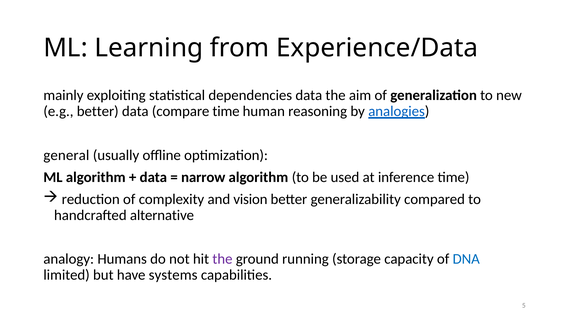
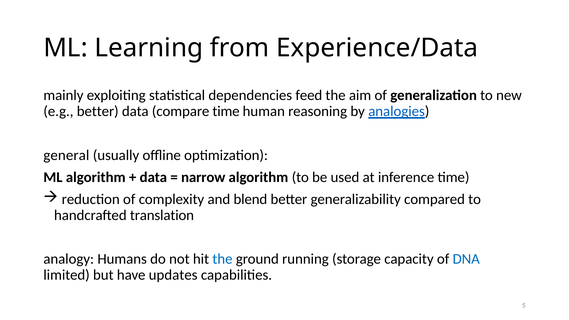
dependencies data: data -> feed (309, 95)
vision: vision -> blend (250, 199)
alternative: alternative -> translation (162, 215)
the colour: purple -> blue (222, 259)
systems: systems -> updates (173, 275)
